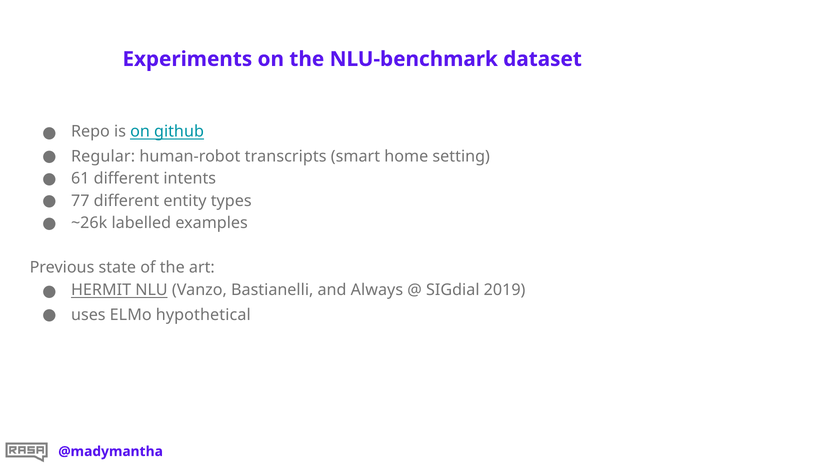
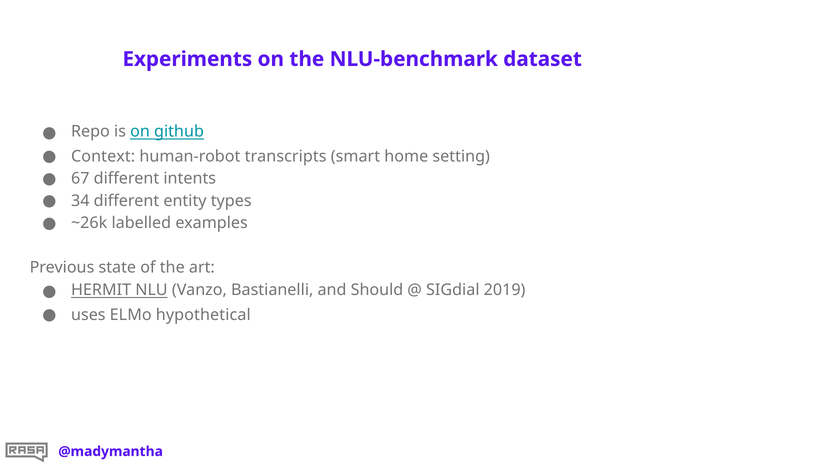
Regular: Regular -> Context (103, 156)
61: 61 -> 67 (80, 179)
77: 77 -> 34 (80, 201)
Always: Always -> Should (377, 290)
